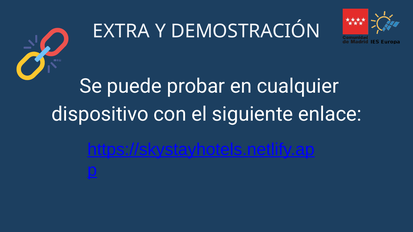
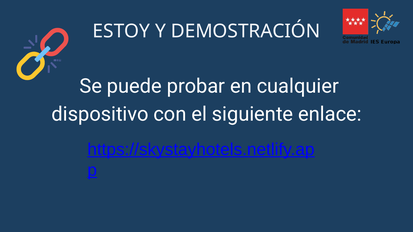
EXTRA: EXTRA -> ESTOY (121, 31)
